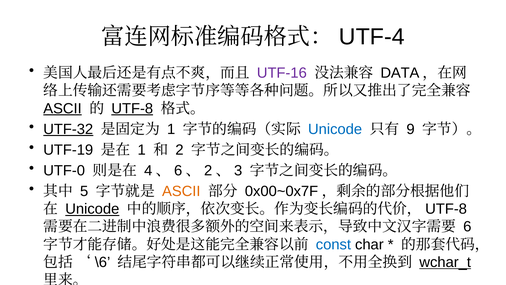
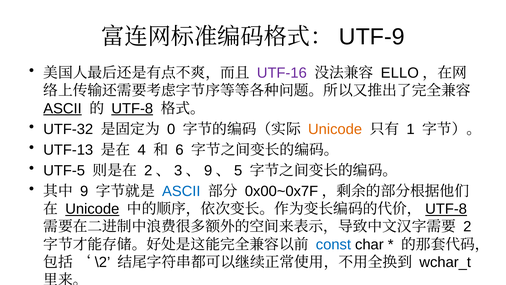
UTF-4: UTF-4 -> UTF-9 (372, 37)
DATA: DATA -> ELLO (400, 73)
UTF-32 underline: present -> none (68, 129)
1: 1 -> 0 (171, 129)
Unicode colour: blue -> orange (335, 129)
9: 9 -> 1 (411, 129)
UTF-19: UTF-19 -> UTF-13 (68, 150)
1: 1 -> 4 (142, 150)
2: 2 -> 6 (179, 150)
UTF-0: UTF-0 -> UTF-5 (64, 170)
4: 4 -> 2 (148, 170)
6: 6 -> 3 (178, 170)
2: 2 -> 9 (208, 170)
3: 3 -> 5 (238, 170)
5: 5 -> 9 (84, 191)
ASCII colour: orange -> blue (181, 191)
UTF-8 underline: none -> present (446, 209)
6: 6 -> 2 (467, 226)
\6: \6 -> \2 (103, 262)
wchar_t underline: present -> none (445, 262)
